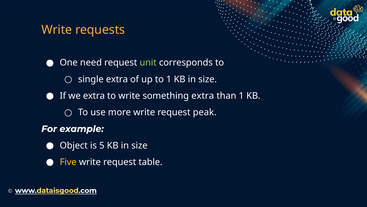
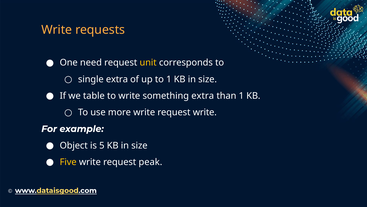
unit colour: light green -> yellow (148, 63)
we extra: extra -> table (94, 96)
request peak: peak -> write (205, 112)
table: table -> peak (150, 162)
